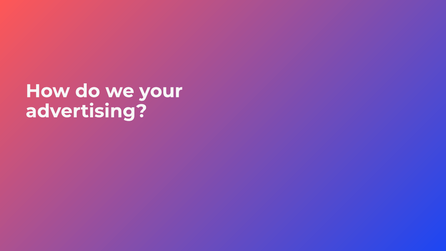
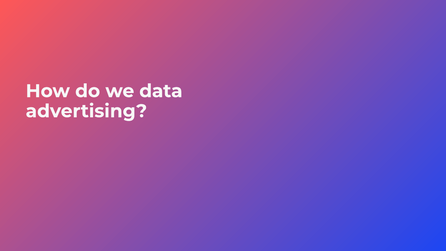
your: your -> data (161, 91)
